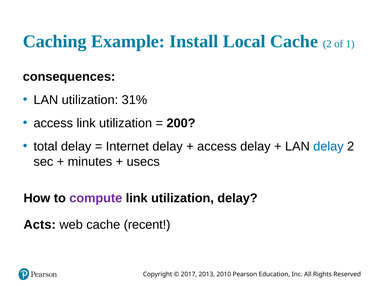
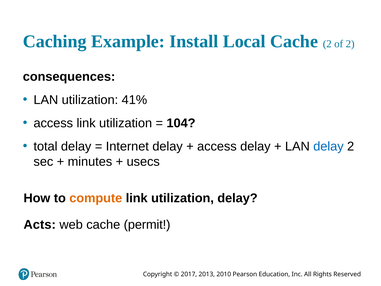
of 1: 1 -> 2 (350, 44)
31%: 31% -> 41% (134, 100)
200: 200 -> 104 (181, 123)
compute colour: purple -> orange (96, 198)
recent: recent -> permit (147, 224)
